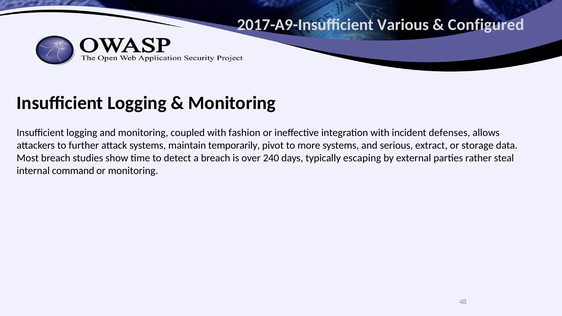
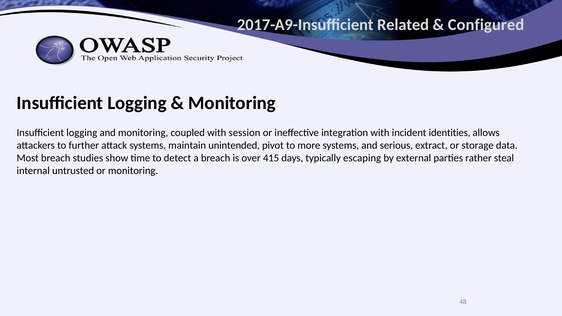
Various: Various -> Related (403, 25)
fashion: fashion -> session (244, 133)
defenses: defenses -> identities (450, 133)
temporarily: temporarily -> unintended (234, 145)
240: 240 -> 415 (271, 158)
command: command -> untrusted (73, 171)
